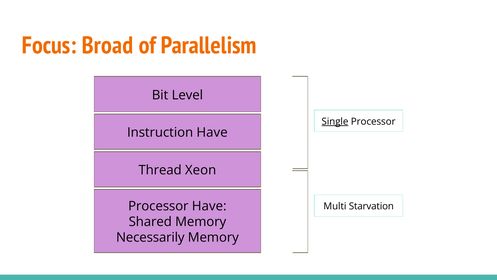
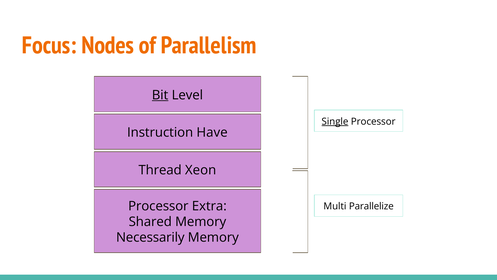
Broad: Broad -> Nodes (108, 45)
Bit underline: none -> present (160, 95)
Processor Have: Have -> Extra (209, 206)
Starvation: Starvation -> Parallelize (371, 206)
